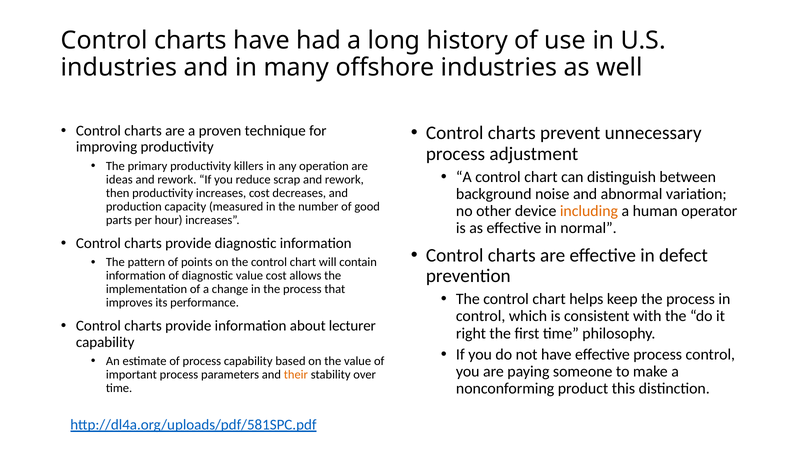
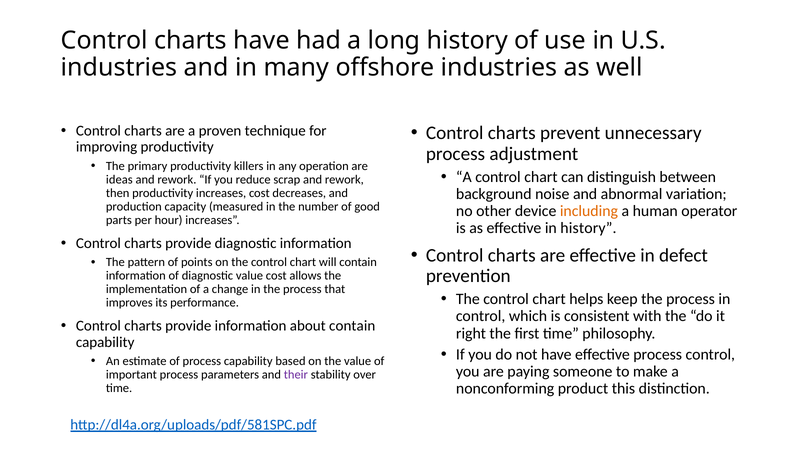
in normal: normal -> history (588, 228)
about lecturer: lecturer -> contain (352, 326)
their colour: orange -> purple (296, 375)
